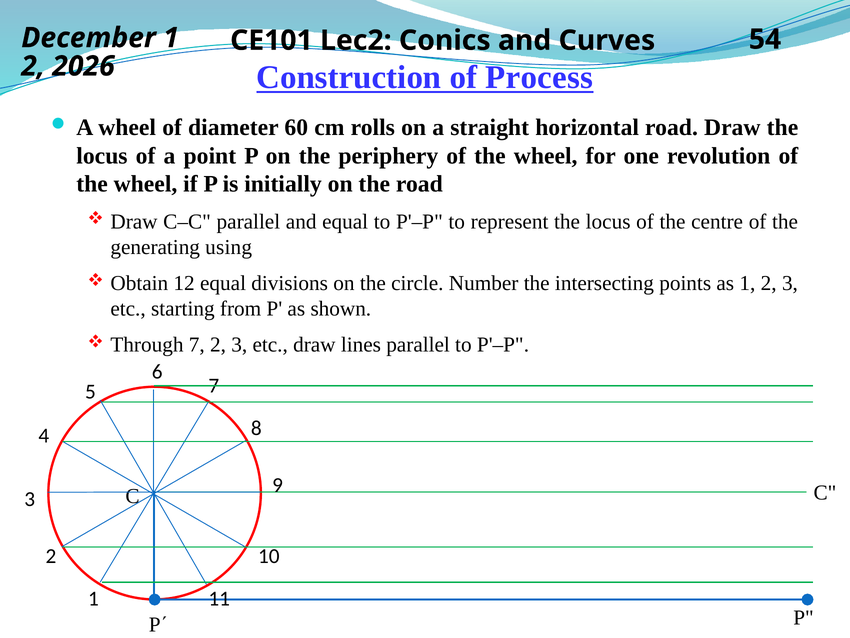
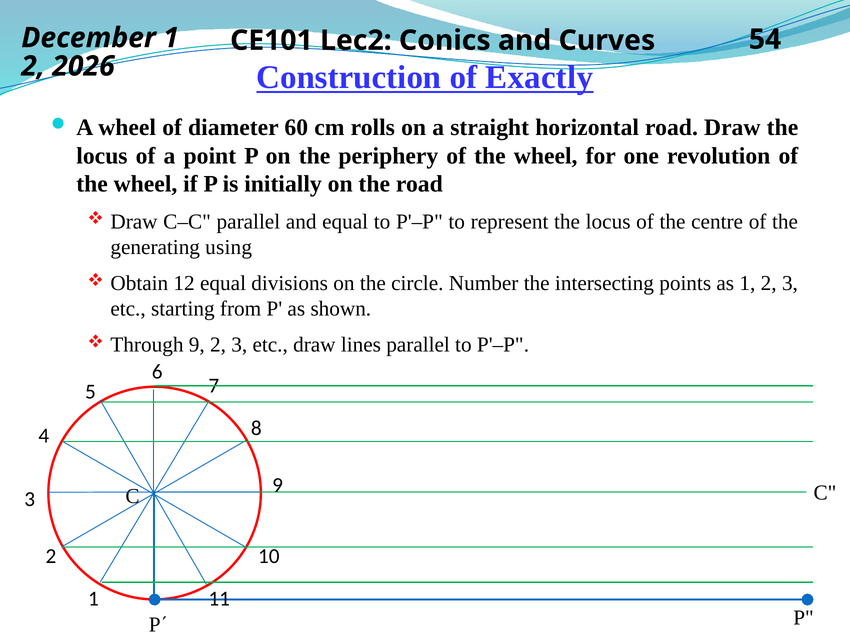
Process: Process -> Exactly (539, 77)
Through 7: 7 -> 9 (197, 345)
